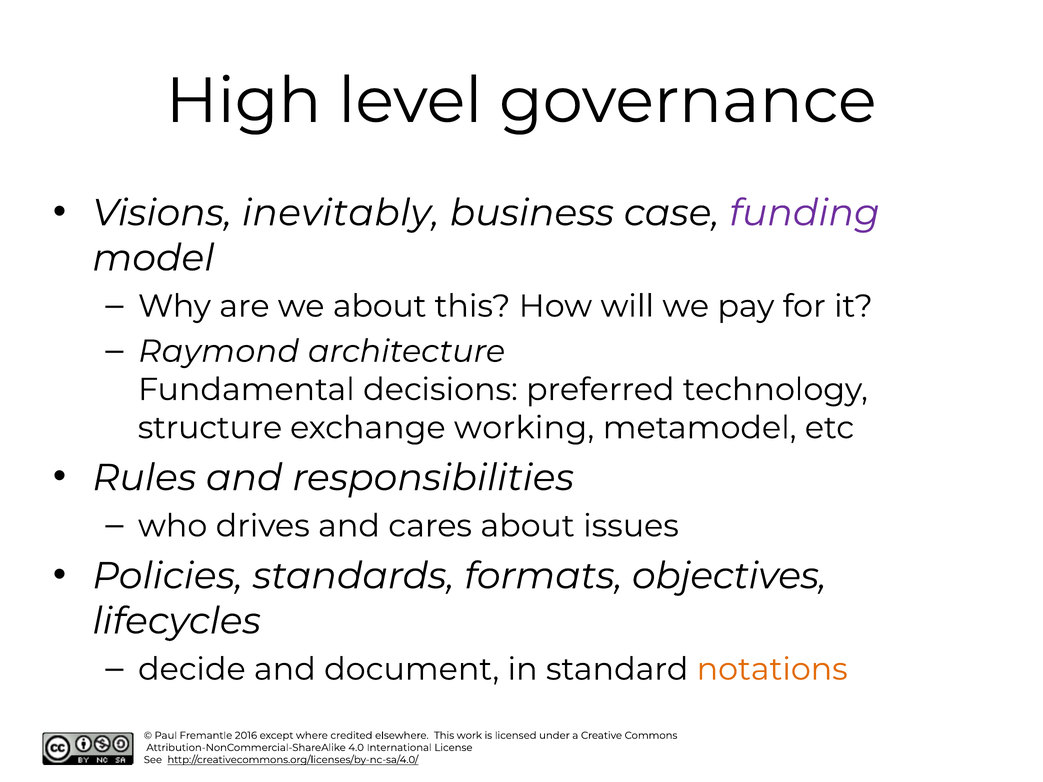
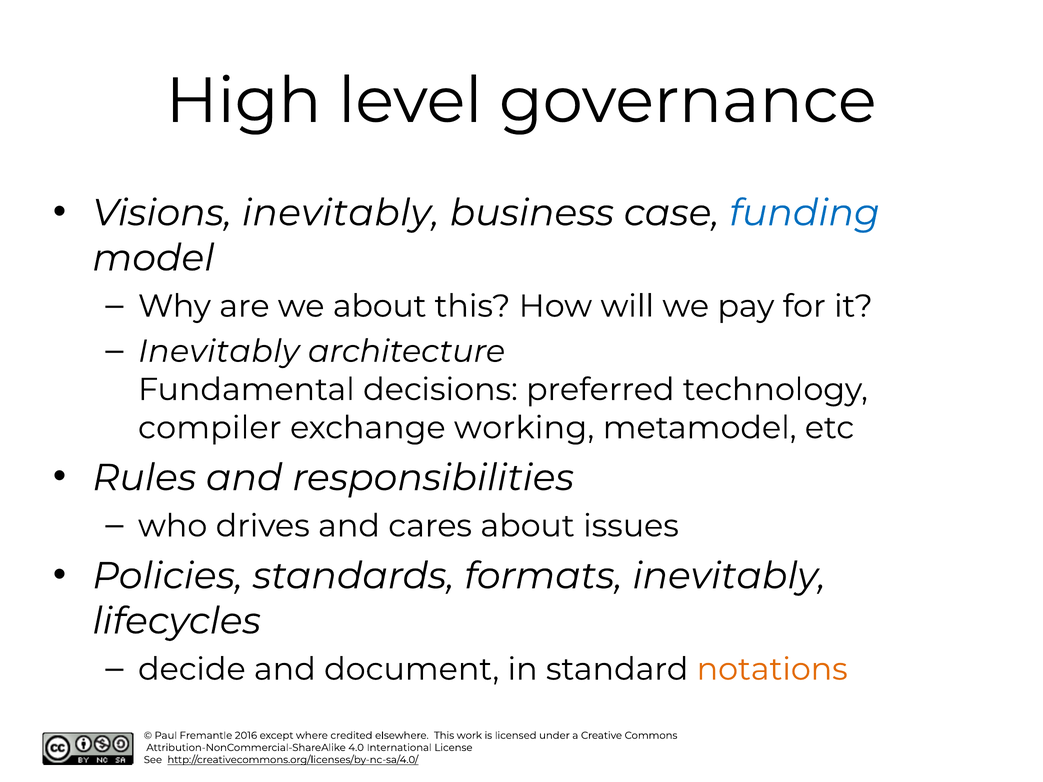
funding colour: purple -> blue (805, 213)
Raymond: Raymond -> Inevitably (219, 351)
structure: structure -> compiler (210, 428)
formats objectives: objectives -> inevitably (729, 576)
